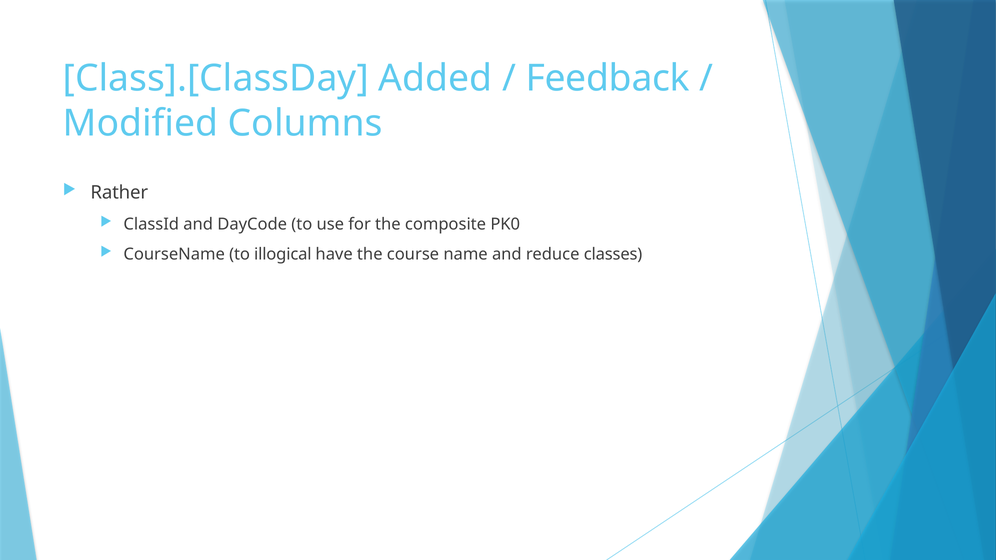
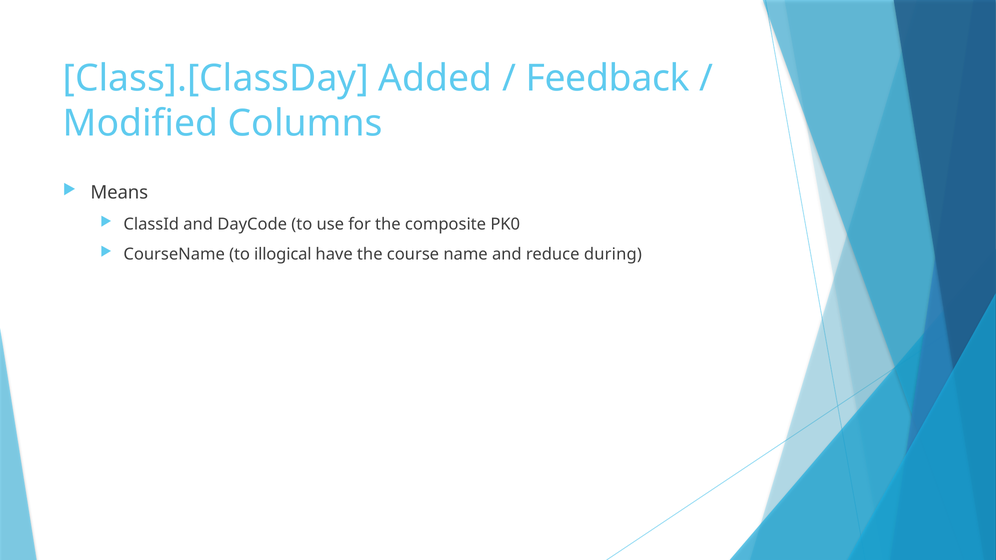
Rather: Rather -> Means (119, 193)
classes: classes -> during (613, 254)
